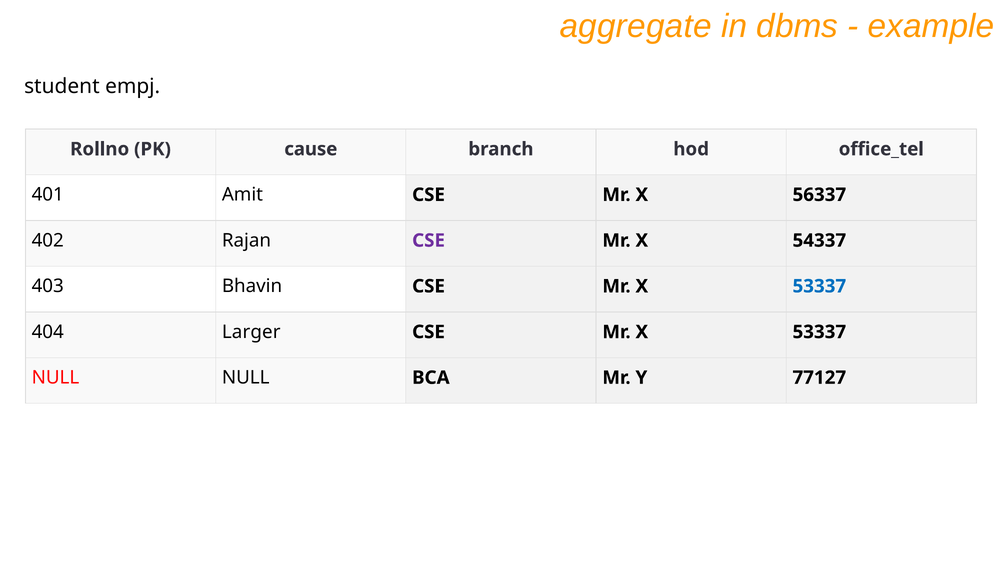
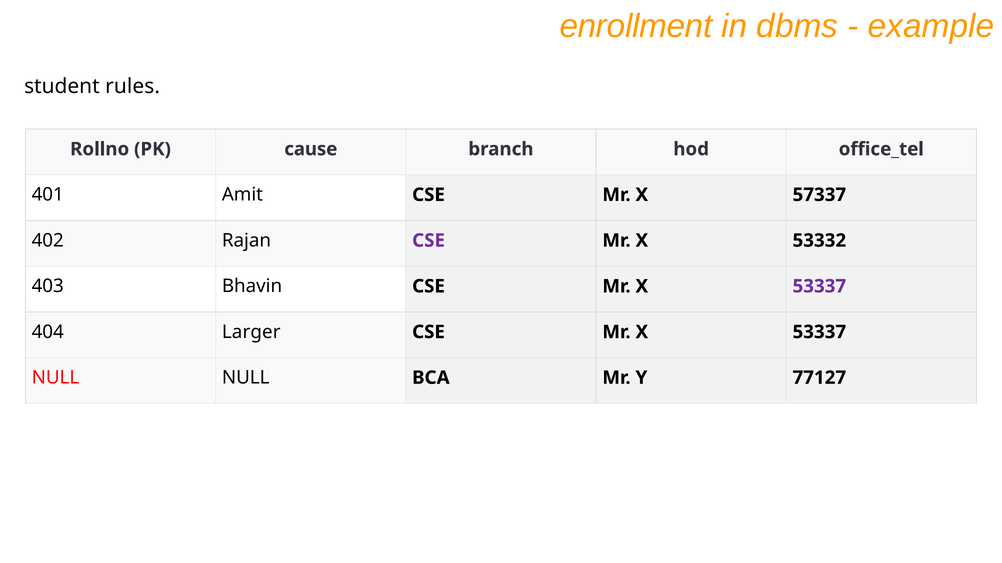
aggregate: aggregate -> enrollment (636, 26)
empj: empj -> rules (133, 87)
56337: 56337 -> 57337 (819, 195)
54337: 54337 -> 53332 (819, 241)
53337 colour: blue -> purple (819, 287)
